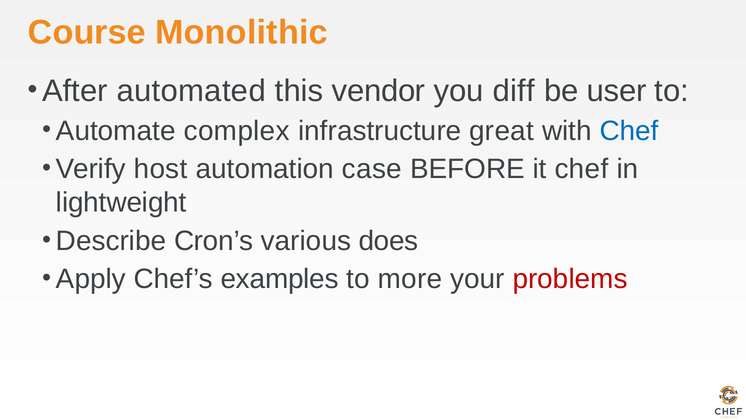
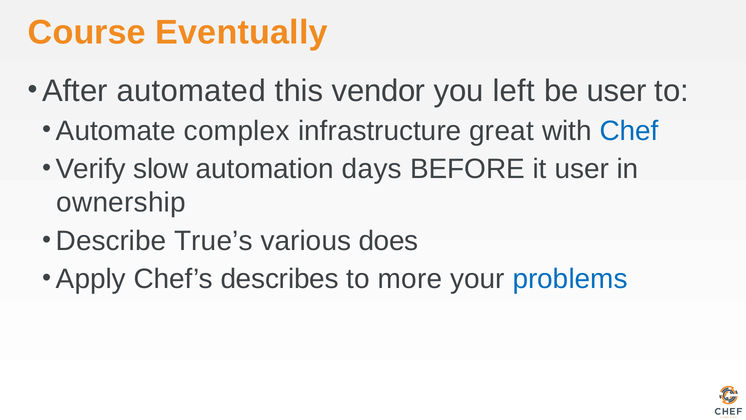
Monolithic: Monolithic -> Eventually (241, 32)
diff: diff -> left (514, 91)
host: host -> slow (161, 169)
case: case -> days (372, 169)
it chef: chef -> user (582, 169)
lightweight: lightweight -> ownership (121, 202)
Cron’s: Cron’s -> True’s (213, 241)
examples: examples -> describes (280, 279)
problems colour: red -> blue (570, 279)
